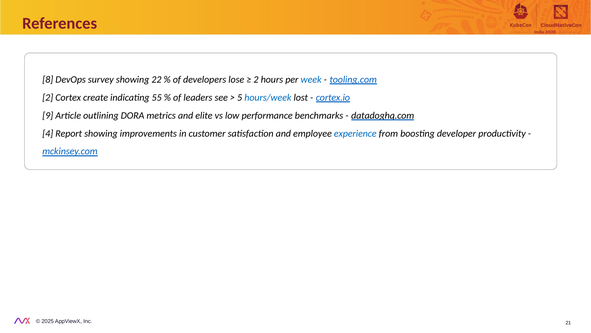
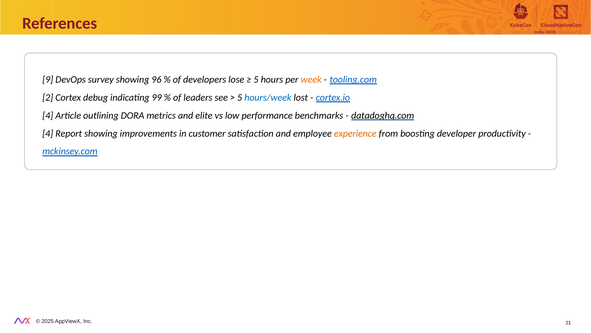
8: 8 -> 9 (48, 79)
22: 22 -> 96 (156, 79)
2: 2 -> 5 (256, 79)
week colour: blue -> orange (311, 79)
create: create -> debug (96, 97)
55: 55 -> 99 (157, 97)
9: 9 -> 4 (48, 115)
experience colour: blue -> orange (355, 133)
